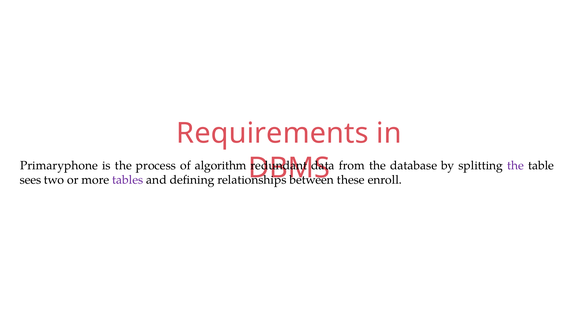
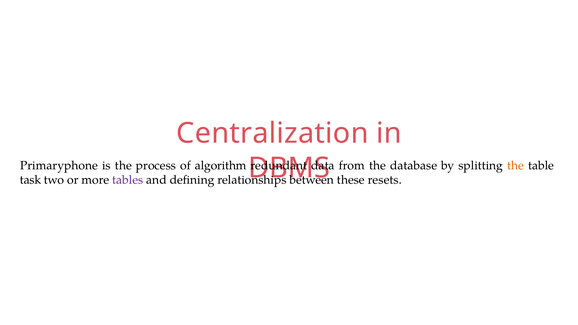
Requirements: Requirements -> Centralization (272, 133)
the colour: purple -> orange (515, 166)
sees: sees -> task (31, 180)
enroll: enroll -> resets (385, 180)
